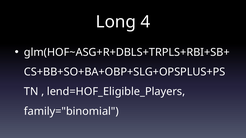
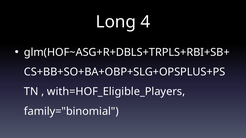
lend=HOF_Eligible_Players: lend=HOF_Eligible_Players -> with=HOF_Eligible_Players (116, 92)
